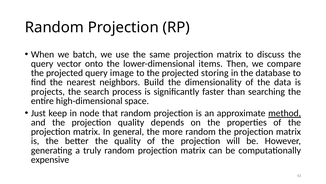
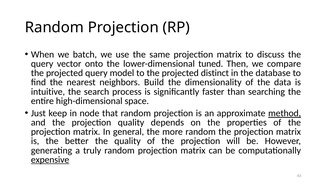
items: items -> tuned (211, 64)
image: image -> model (122, 73)
storing: storing -> distinct (215, 73)
projects: projects -> intuitive (48, 91)
expensive underline: none -> present (50, 159)
